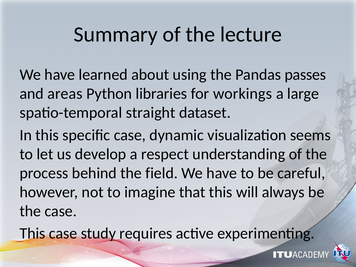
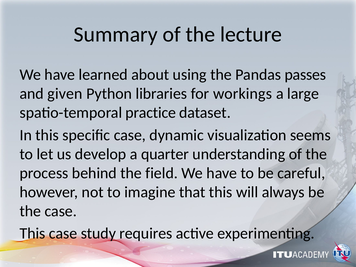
areas: areas -> given (65, 94)
straight: straight -> practice (151, 113)
respect: respect -> quarter (165, 154)
